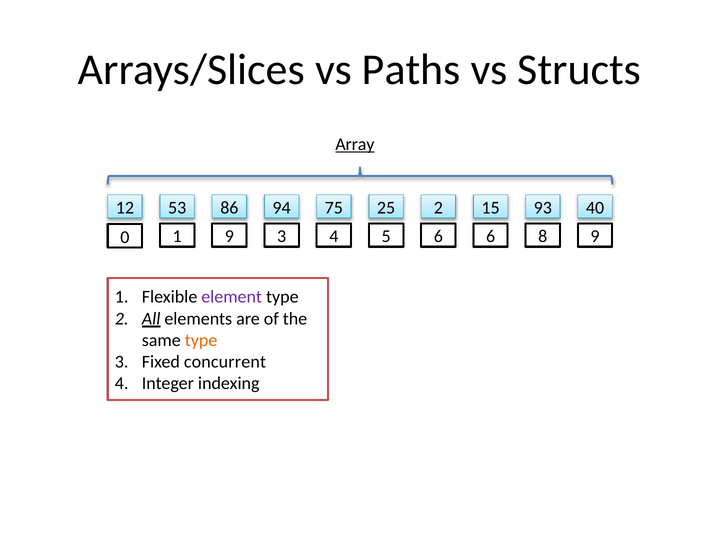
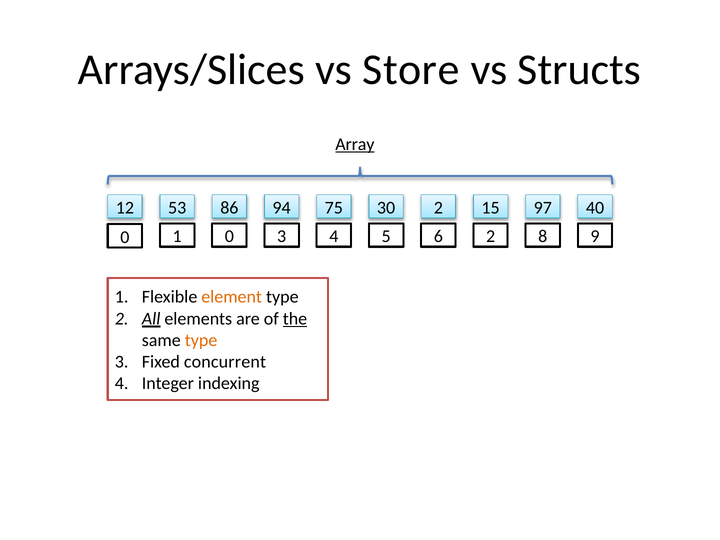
Paths: Paths -> Store (411, 70)
25: 25 -> 30 (386, 208)
93: 93 -> 97 (543, 208)
1 9: 9 -> 0 (229, 236)
6 6: 6 -> 2 (491, 236)
element colour: purple -> orange (232, 297)
the underline: none -> present (295, 319)
